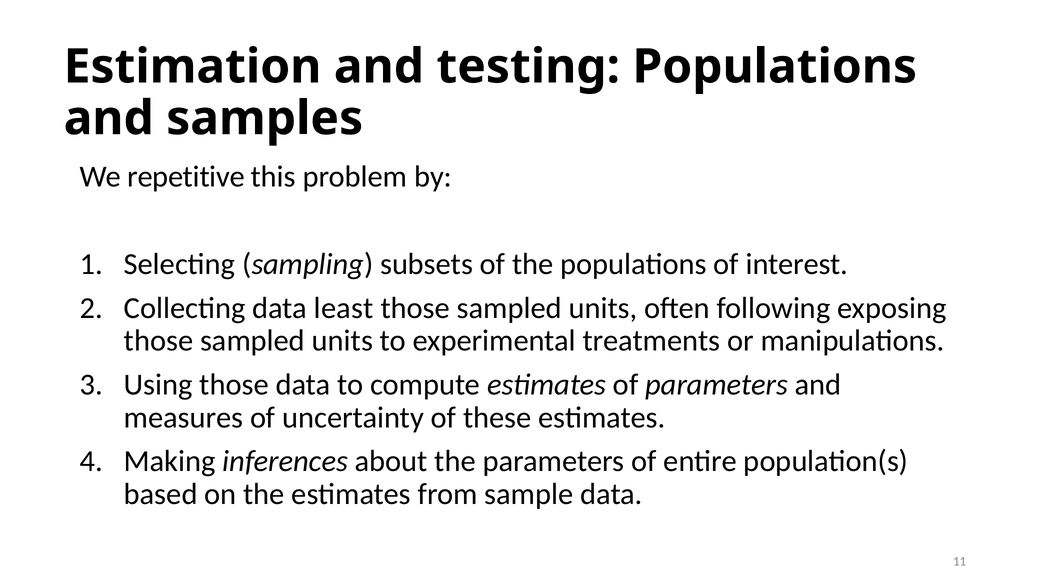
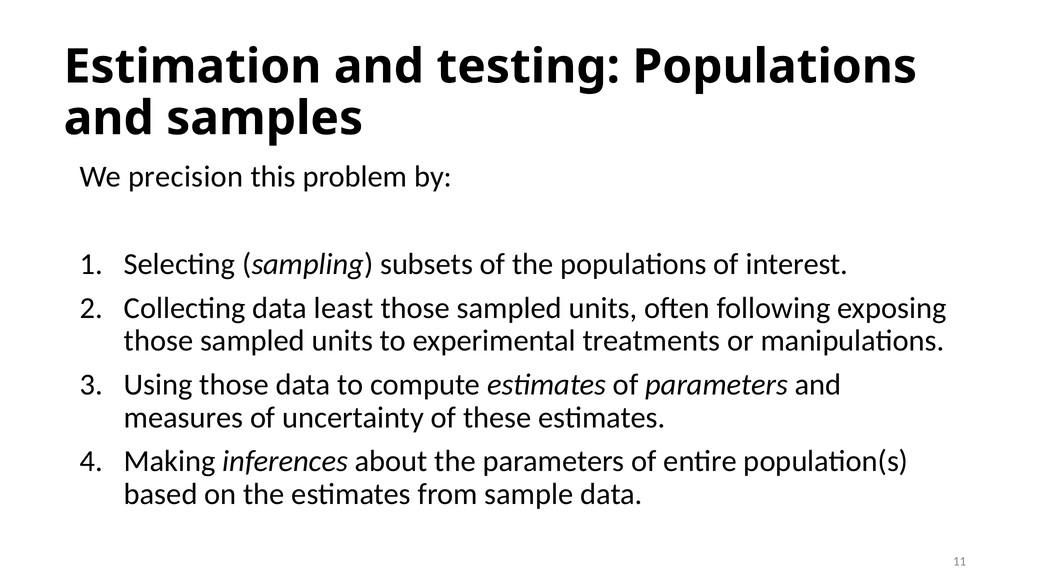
repetitive: repetitive -> precision (186, 177)
